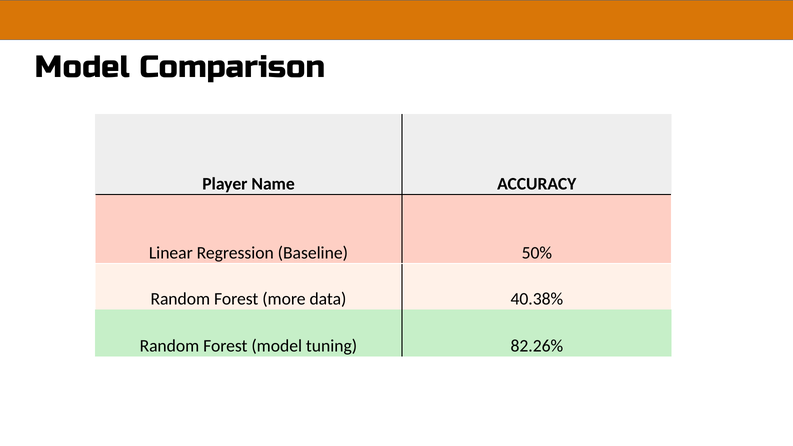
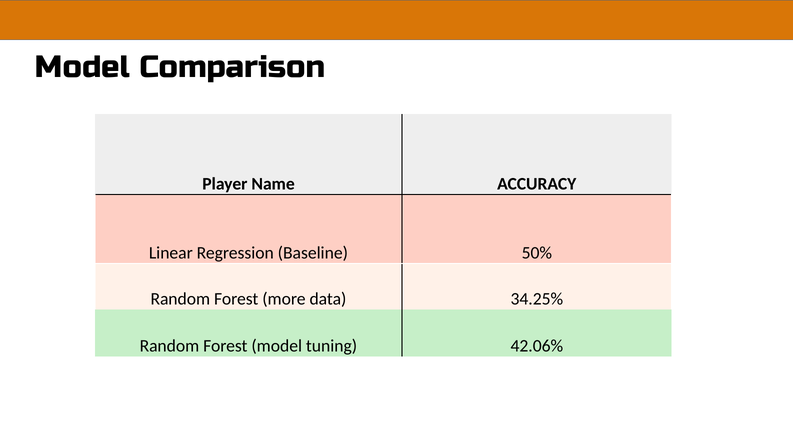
40.38%: 40.38% -> 34.25% (537, 299)
82.26%: 82.26% -> 42.06% (537, 346)
